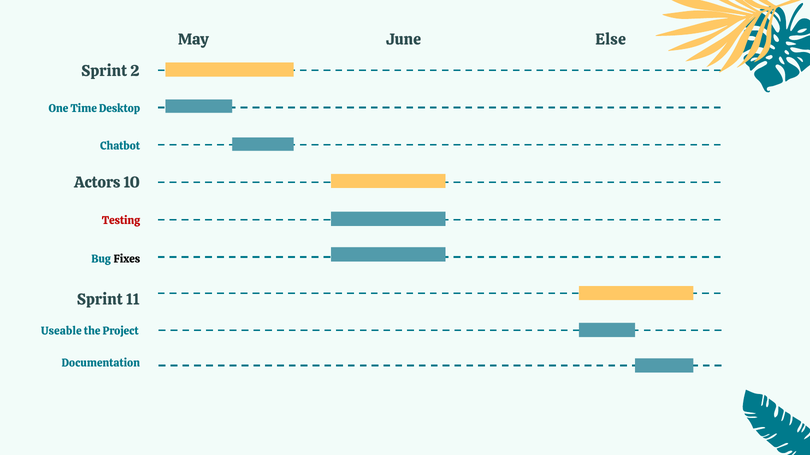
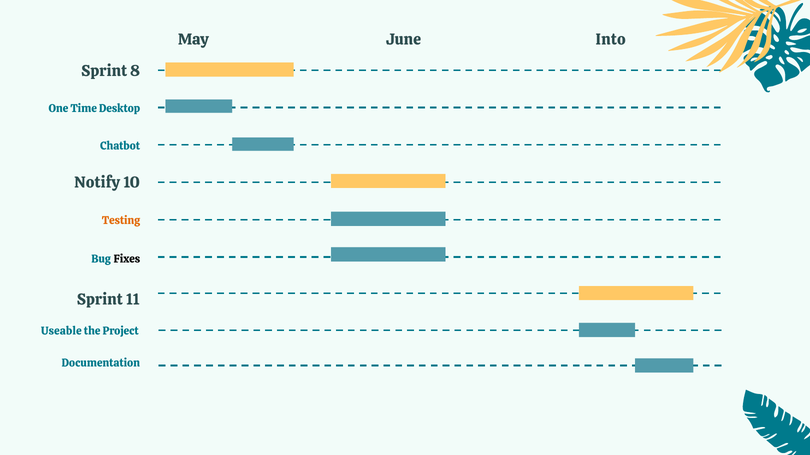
Else: Else -> Into (611, 40)
2: 2 -> 8 (135, 71)
Actors: Actors -> Notify (97, 183)
Testing colour: red -> orange (121, 221)
